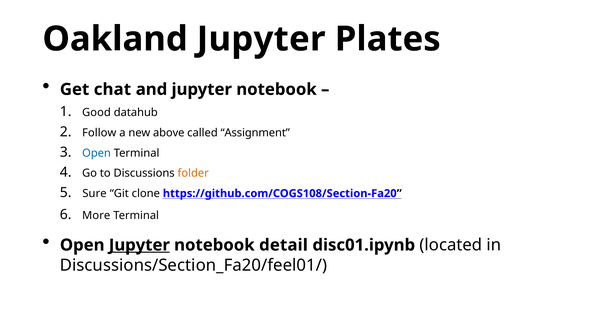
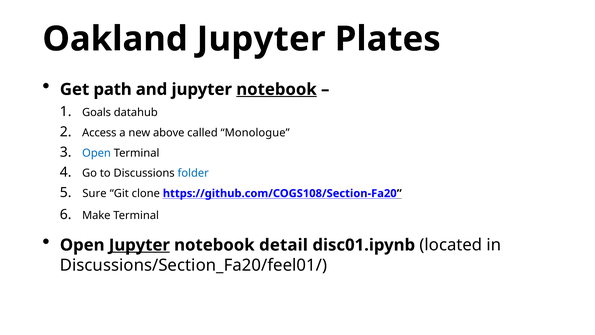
chat: chat -> path (113, 89)
notebook underline: none -> present (277, 89)
Good: Good -> Goals (97, 112)
Follow: Follow -> Access (99, 133)
Assignment: Assignment -> Monologue (255, 133)
folder colour: orange -> blue (193, 173)
More: More -> Make (96, 215)
